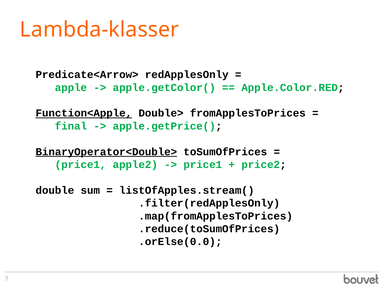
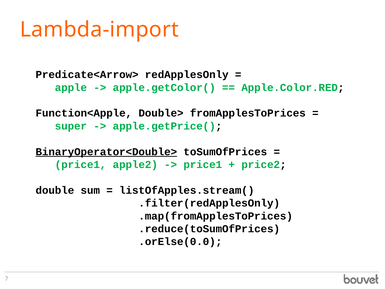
Lambda-klasser: Lambda-klasser -> Lambda-import (99, 30)
Function<Apple underline: present -> none (84, 113)
final: final -> super (71, 126)
